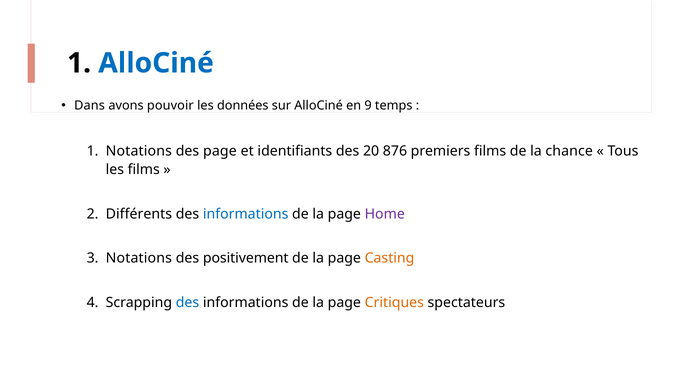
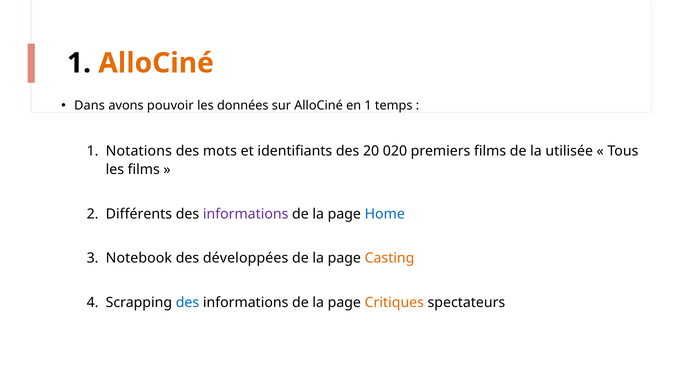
AlloCiné colour: blue -> orange (156, 63)
en 9: 9 -> 1 (368, 106)
des page: page -> mots (220, 151)
876: 876 -> 020 (395, 151)
chance: chance -> utilisée (569, 151)
informations colour: blue -> purple (246, 214)
Home colour: purple -> blue (385, 214)
Notations: Notations -> Notebook (139, 258)
positivement: positivement -> développées (246, 258)
